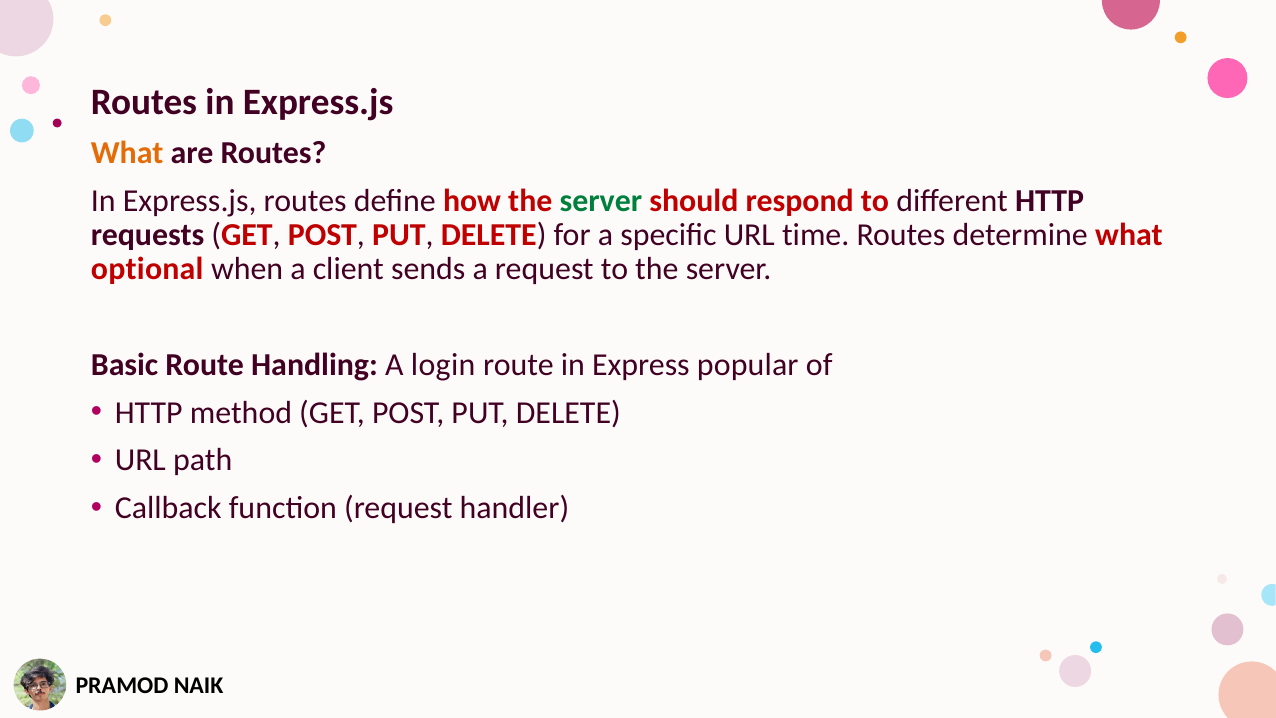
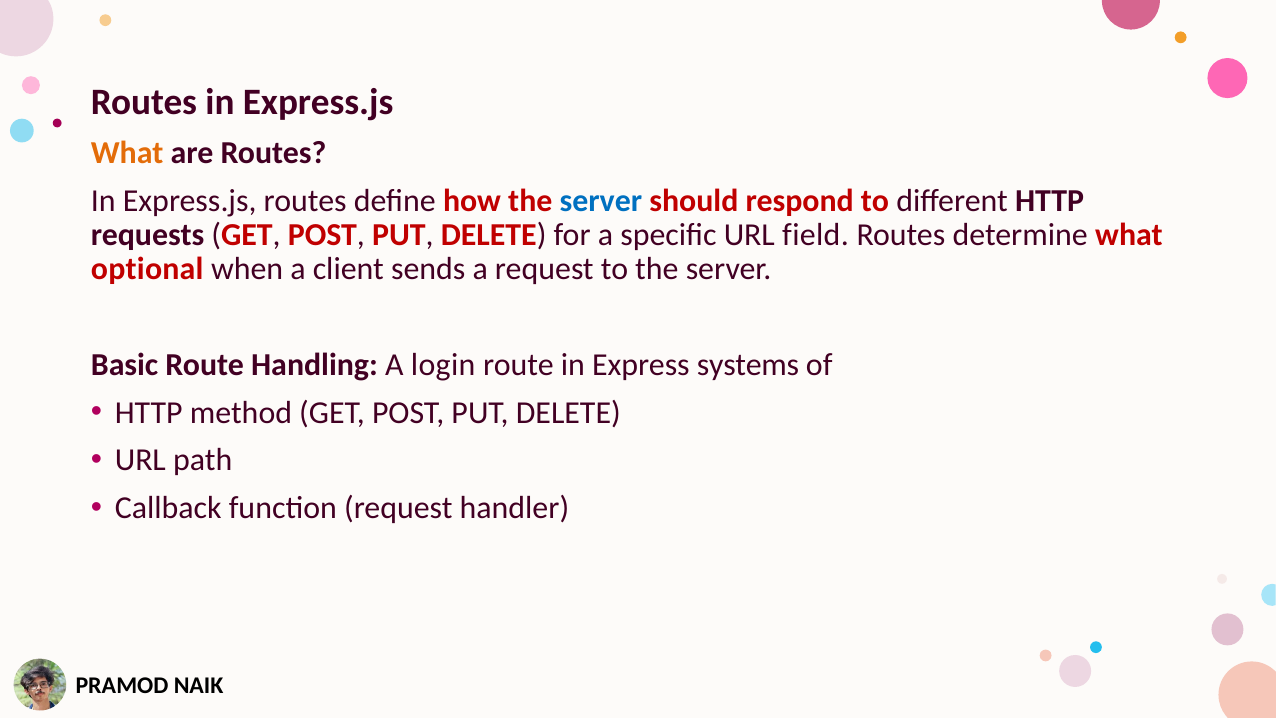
server colour: green -> blue (601, 200)
time: time -> field (816, 235)
popular: popular -> systems (748, 365)
